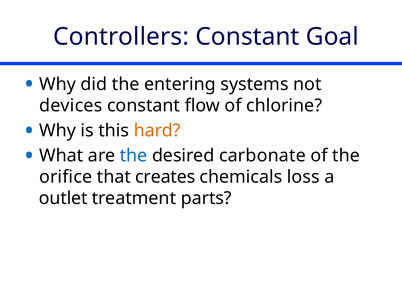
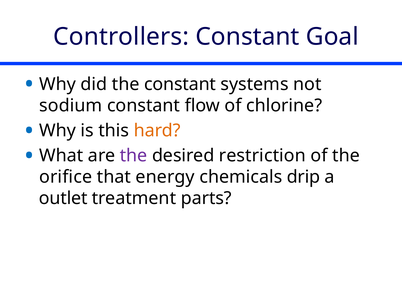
the entering: entering -> constant (180, 84)
devices: devices -> sodium (71, 106)
the colour: blue -> purple (134, 156)
carbonate: carbonate -> restriction (262, 156)
creates: creates -> energy (165, 177)
loss: loss -> drip (303, 177)
